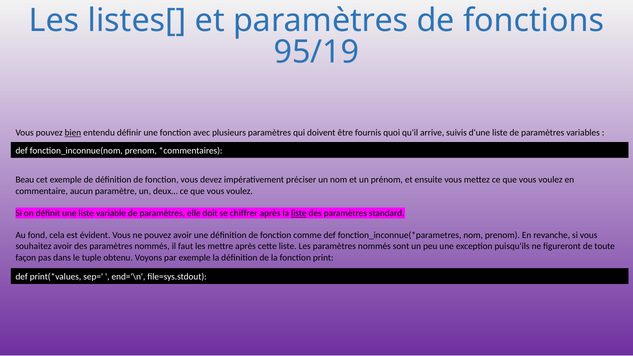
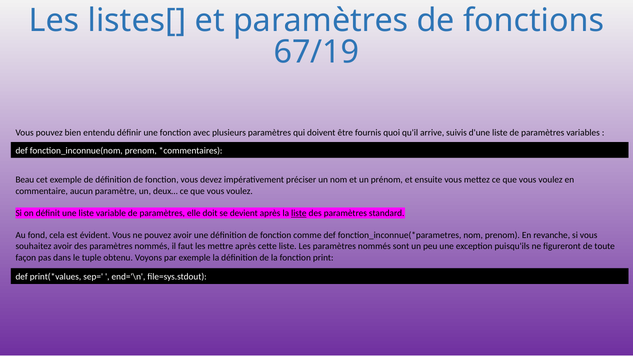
95/19: 95/19 -> 67/19 (317, 52)
bien underline: present -> none (73, 133)
chiffrer: chiffrer -> devient (244, 213)
